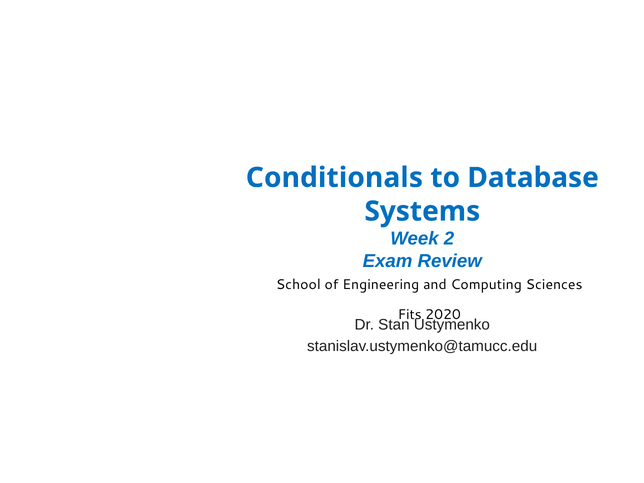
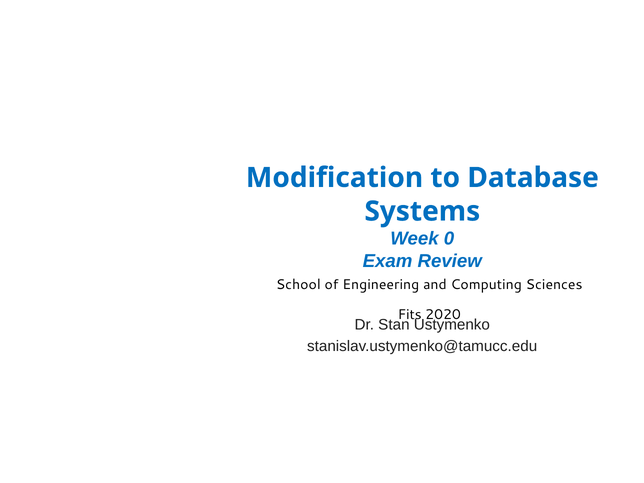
Conditionals: Conditionals -> Modification (334, 178)
2: 2 -> 0 (449, 239)
